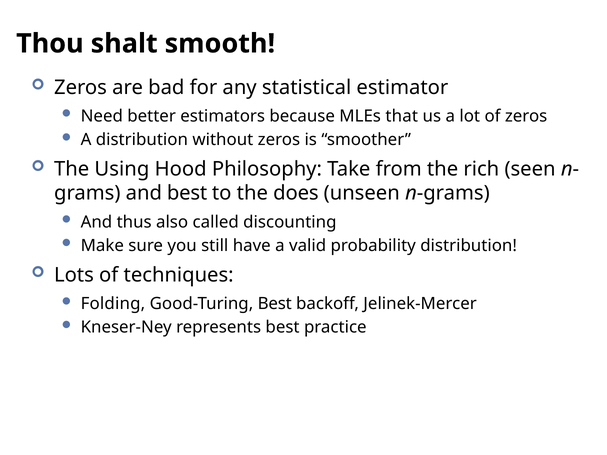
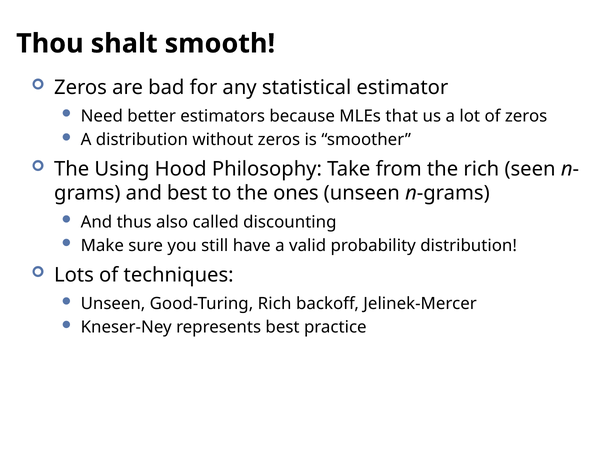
does: does -> ones (296, 193)
Folding: Folding -> Unseen (113, 304)
Good-Turing Best: Best -> Rich (275, 304)
